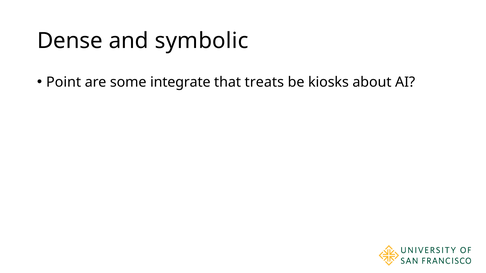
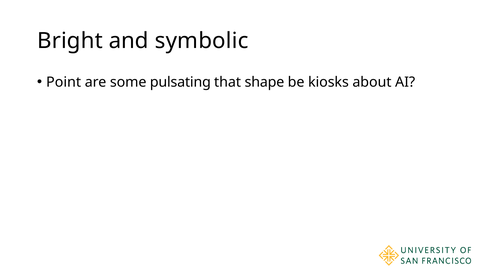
Dense: Dense -> Bright (70, 41)
integrate: integrate -> pulsating (180, 82)
treats: treats -> shape (264, 82)
